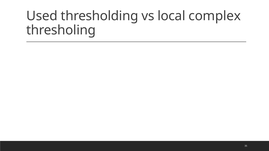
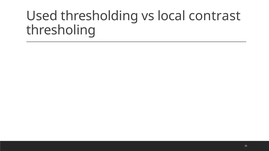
complex: complex -> contrast (215, 16)
